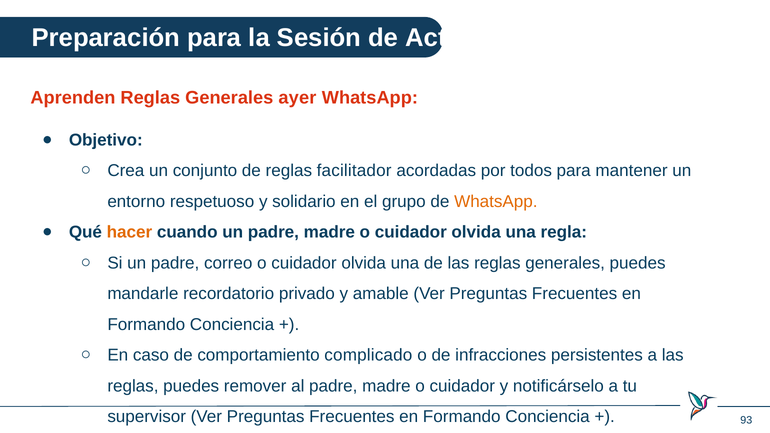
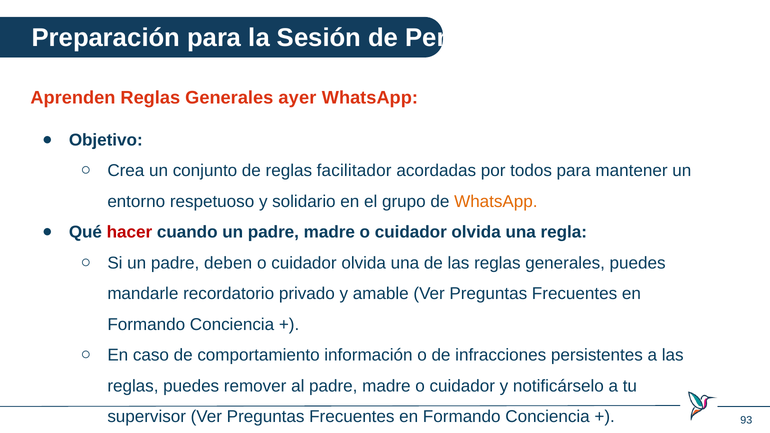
Acto: Acto -> Pero (434, 38)
hacer colour: orange -> red (129, 232)
correo: correo -> deben (228, 263)
complicado: complicado -> información (368, 355)
